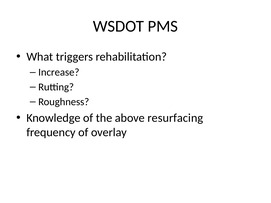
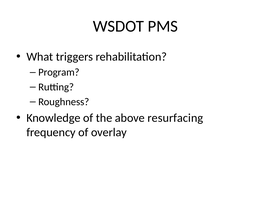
Increase: Increase -> Program (59, 72)
